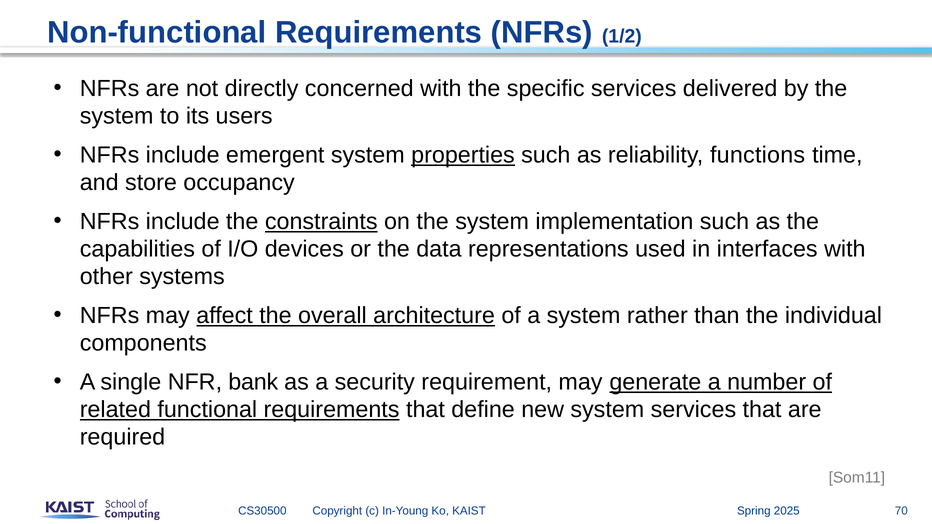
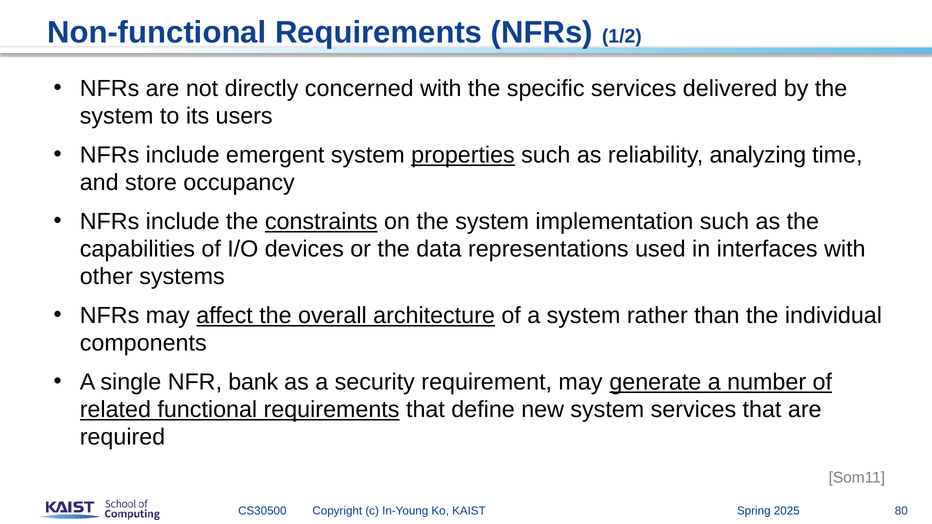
functions: functions -> analyzing (758, 155)
70: 70 -> 80 (901, 511)
